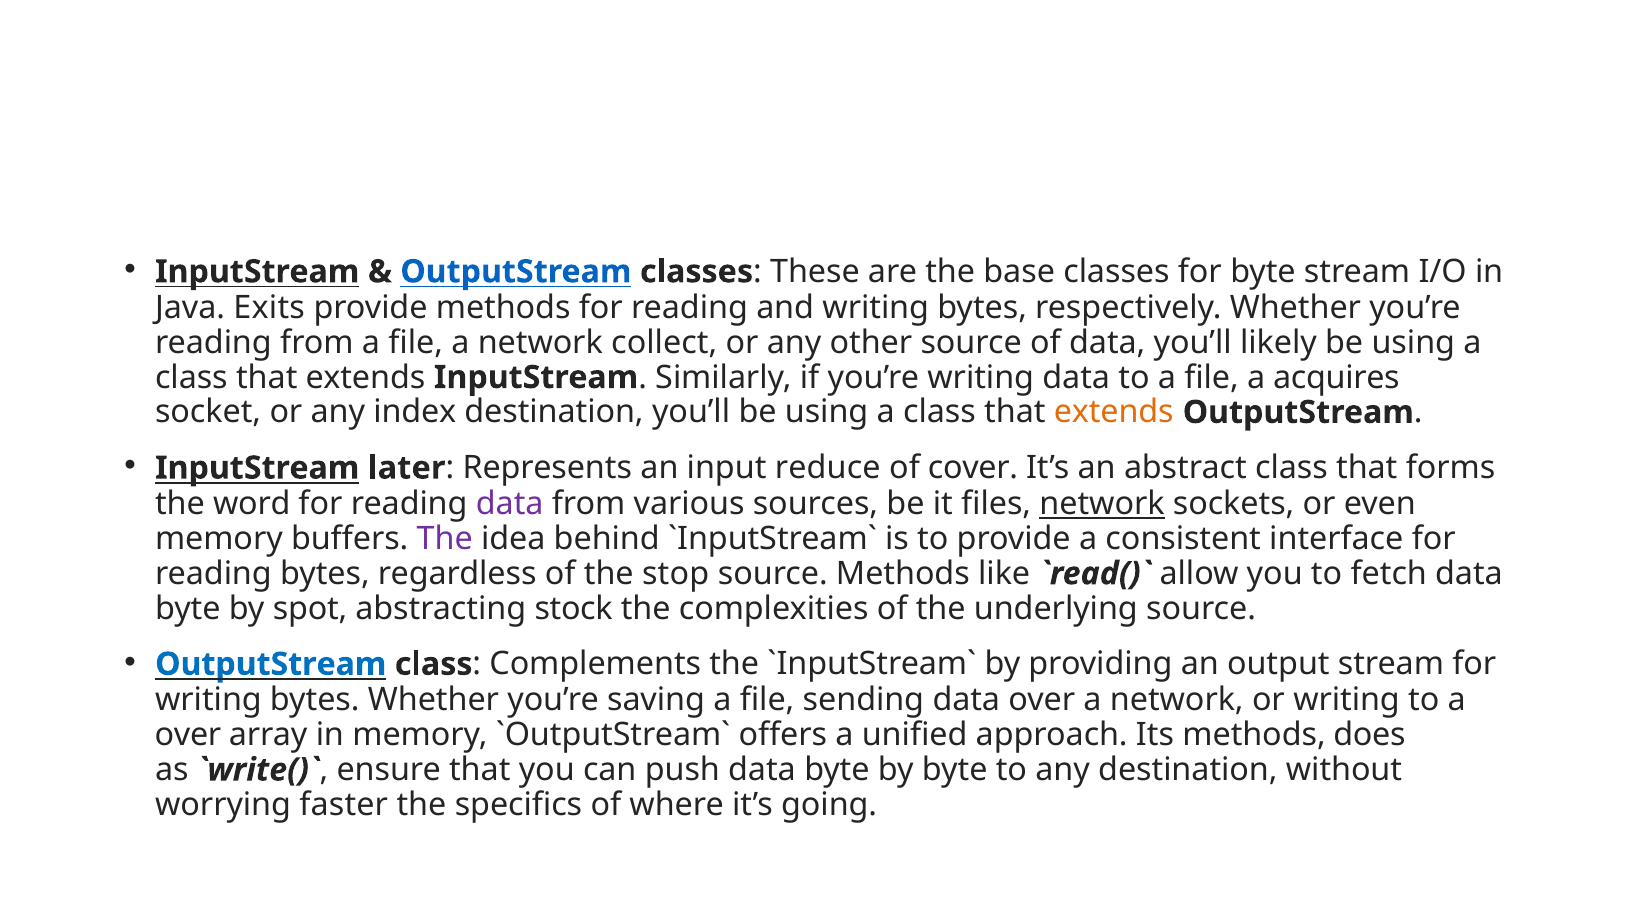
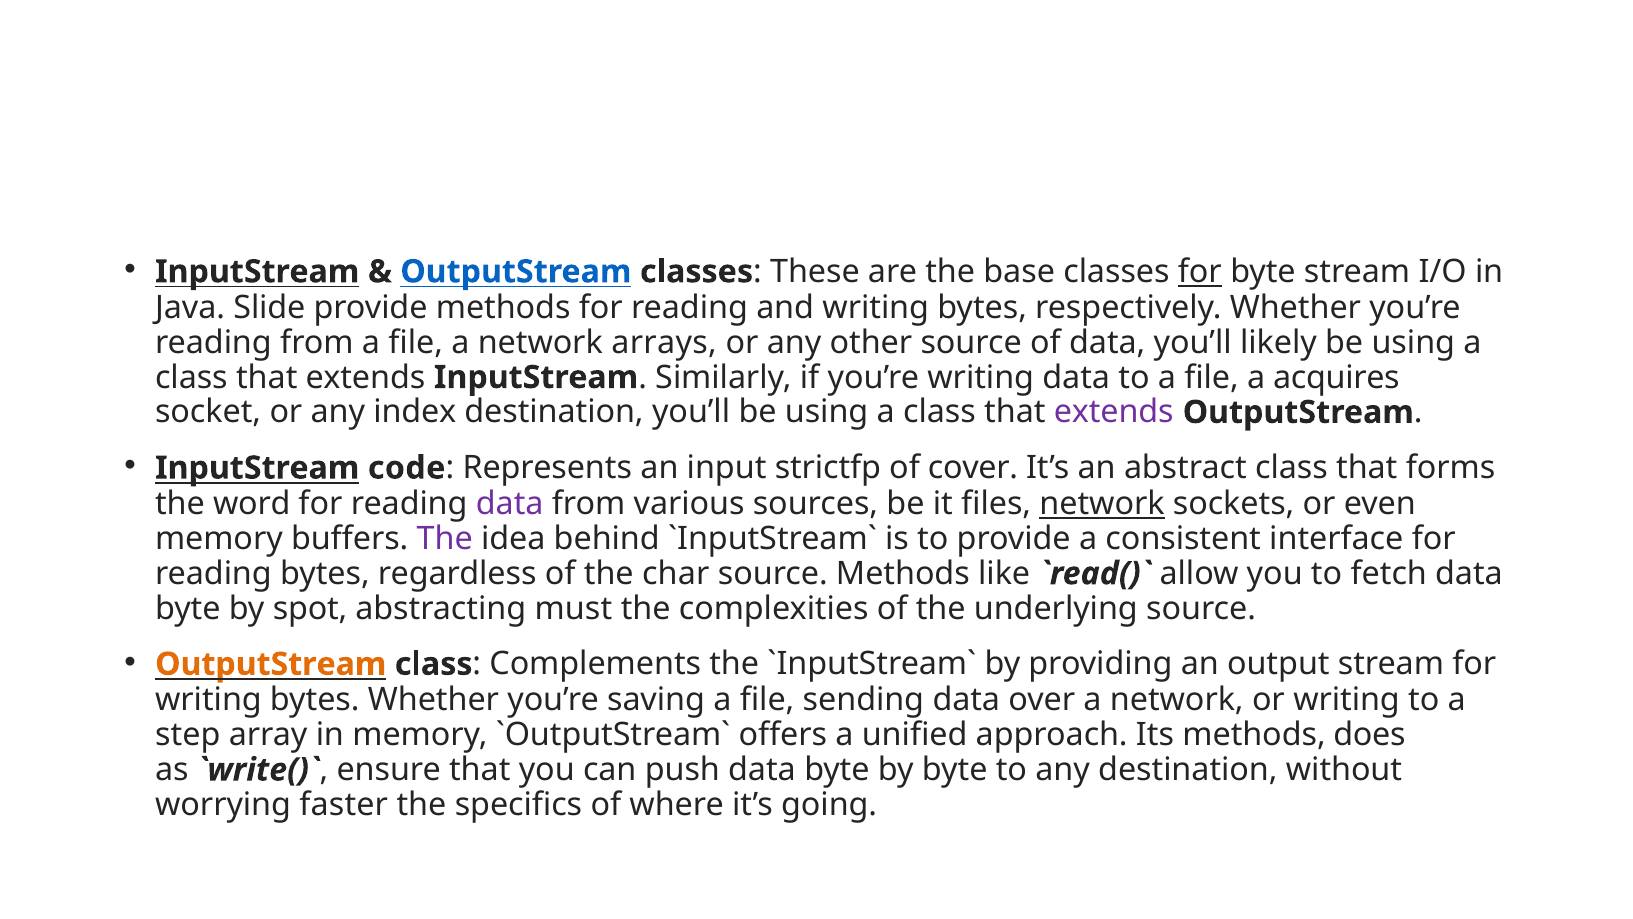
for underline: none -> present (1200, 272)
Exits: Exits -> Slide (269, 307)
collect: collect -> arrays (664, 342)
extends colour: orange -> purple (1114, 412)
later: later -> code (407, 468)
reduce: reduce -> strictfp (828, 468)
stop: stop -> char (676, 573)
stock: stock -> must (573, 608)
OutputStream colour: blue -> orange (271, 664)
over: over -> step (188, 735)
